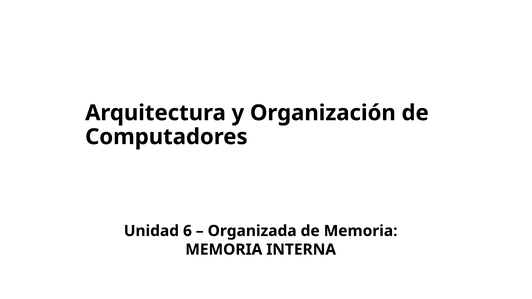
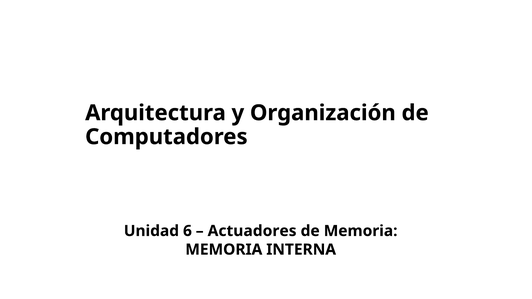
Organizada: Organizada -> Actuadores (252, 231)
